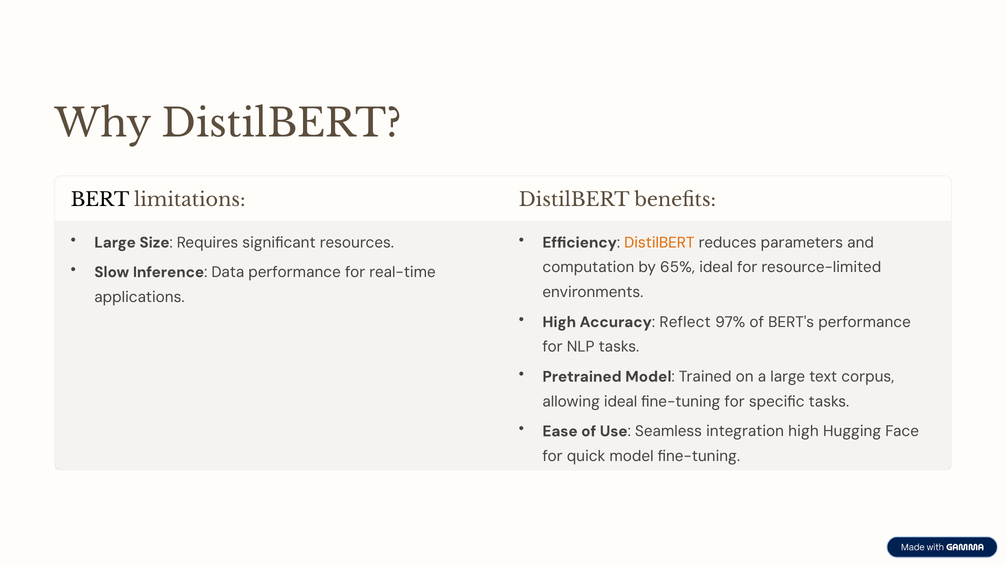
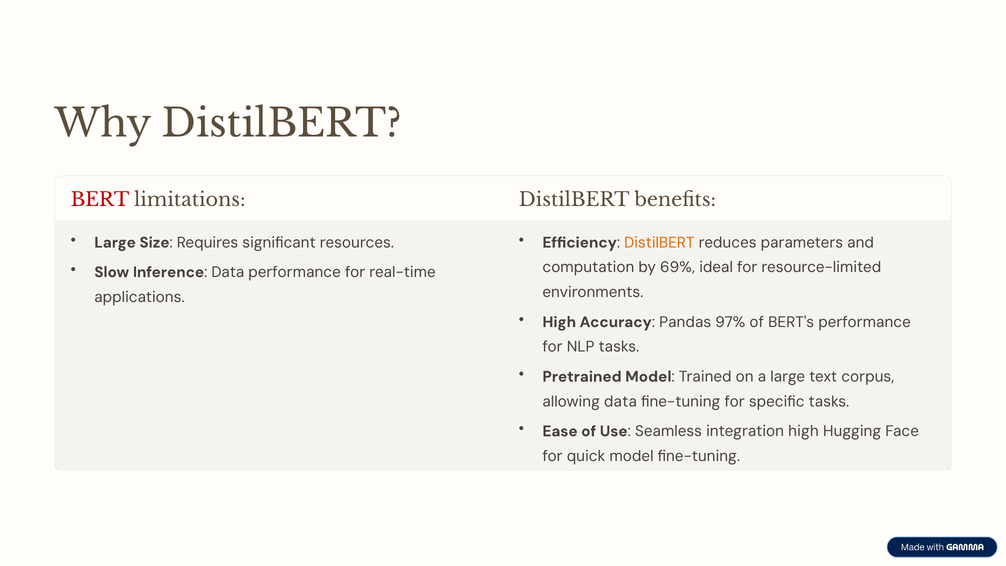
BERT colour: black -> red (100, 200)
65%: 65% -> 69% (678, 267)
Reflect: Reflect -> Pandas (685, 322)
allowing ideal: ideal -> data (620, 401)
